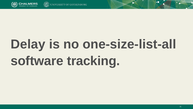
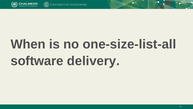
Delay: Delay -> When (28, 44)
tracking: tracking -> delivery (93, 61)
